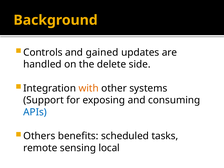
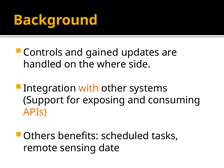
delete: delete -> where (112, 64)
APIs colour: blue -> orange (35, 112)
local: local -> date (109, 148)
